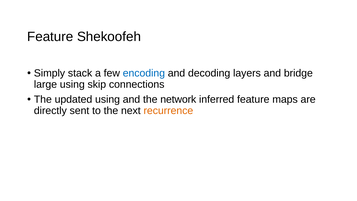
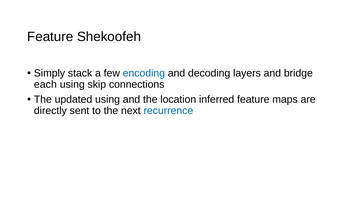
large: large -> each (45, 84)
network: network -> location (178, 99)
recurrence colour: orange -> blue (168, 111)
